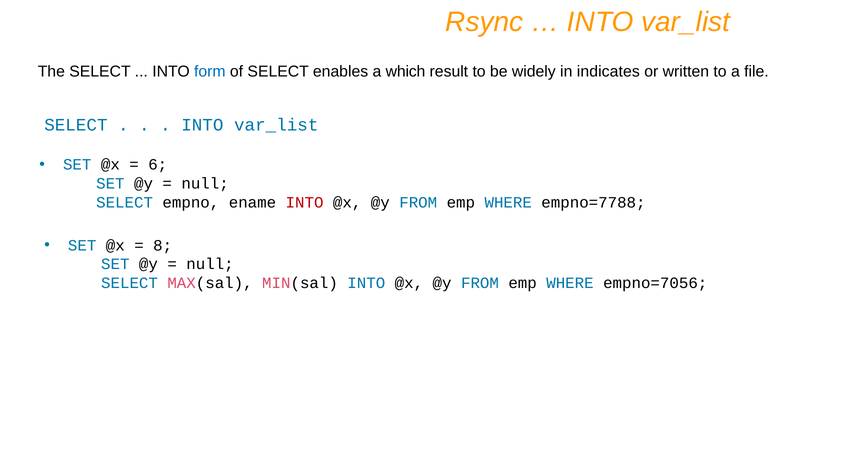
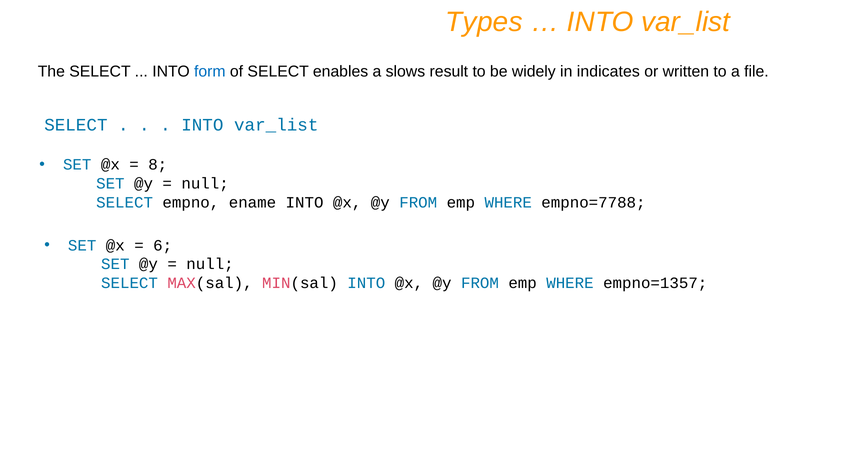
Rsync: Rsync -> Types (484, 22)
which: which -> slows (405, 72)
6: 6 -> 8 (158, 165)
INTO colour: red -> black (305, 203)
8: 8 -> 6 (163, 246)
empno=7056: empno=7056 -> empno=1357 (655, 284)
